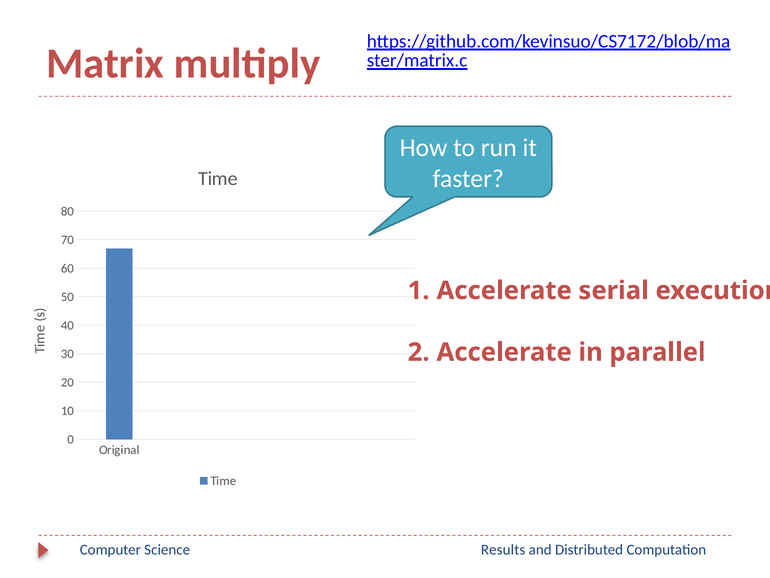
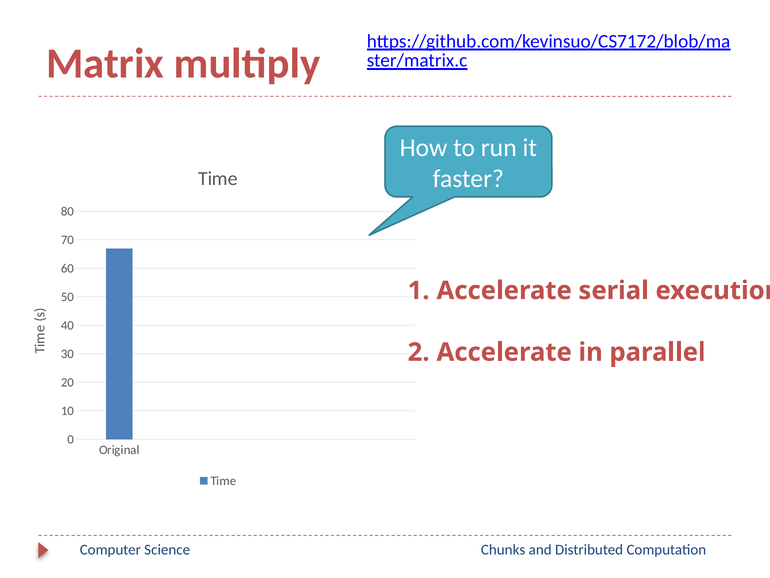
Results: Results -> Chunks (503, 549)
